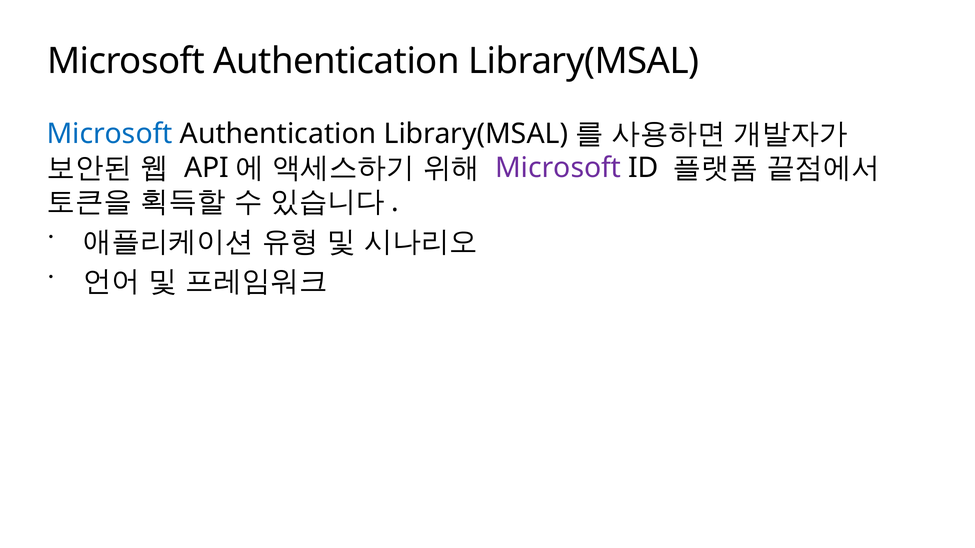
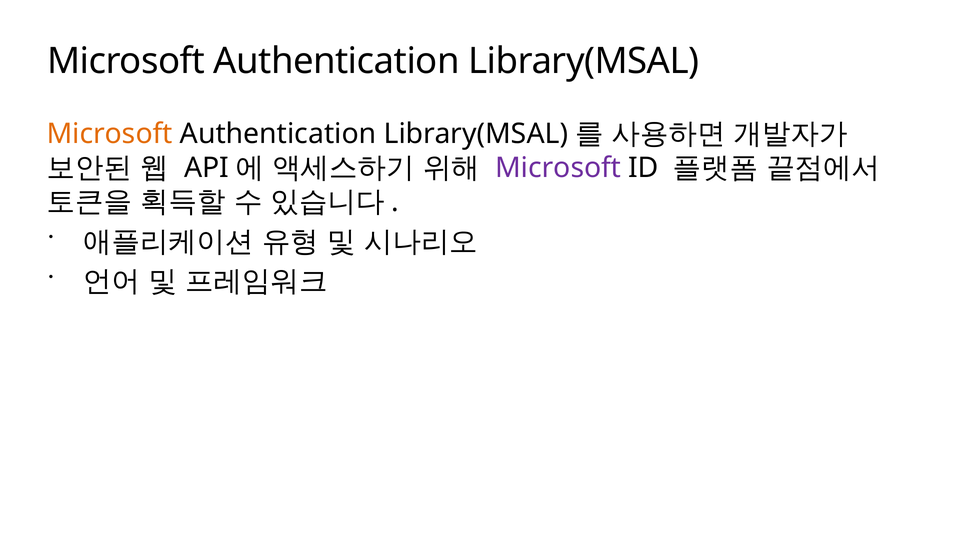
Microsoft colour: blue -> orange (110, 134)
